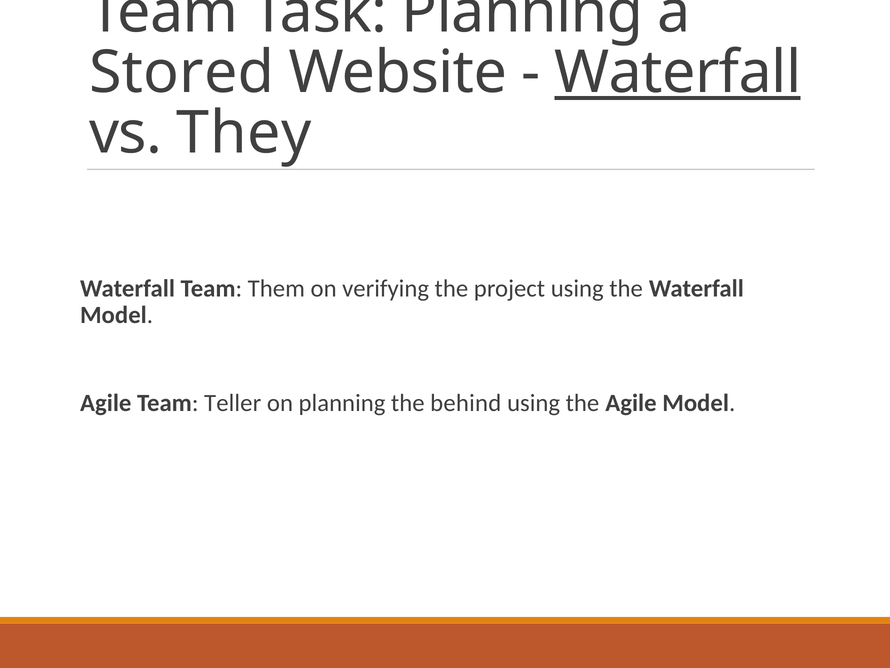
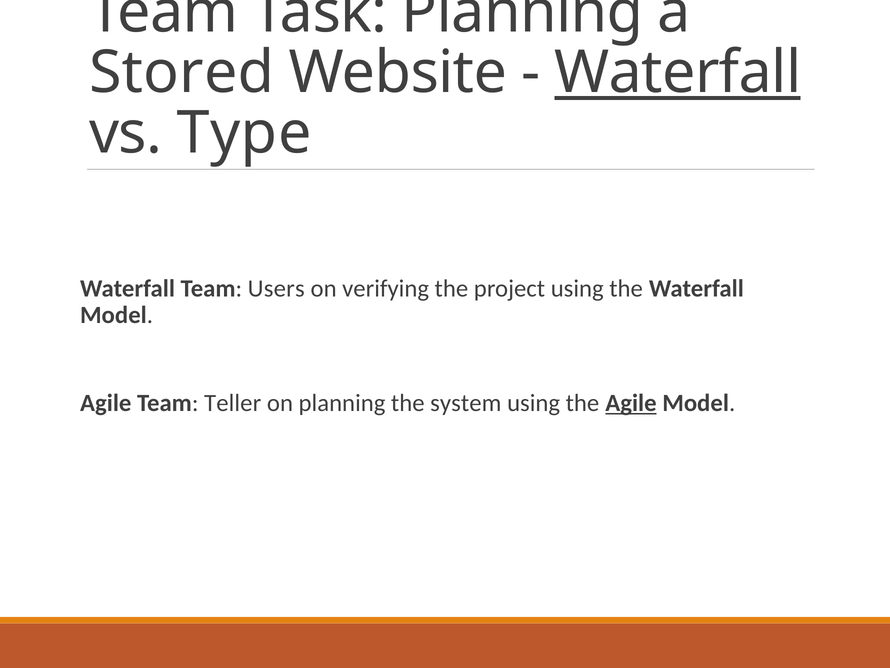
They: They -> Type (244, 133)
Them: Them -> Users (276, 288)
behind: behind -> system (466, 403)
Agile underline: none -> present (631, 403)
